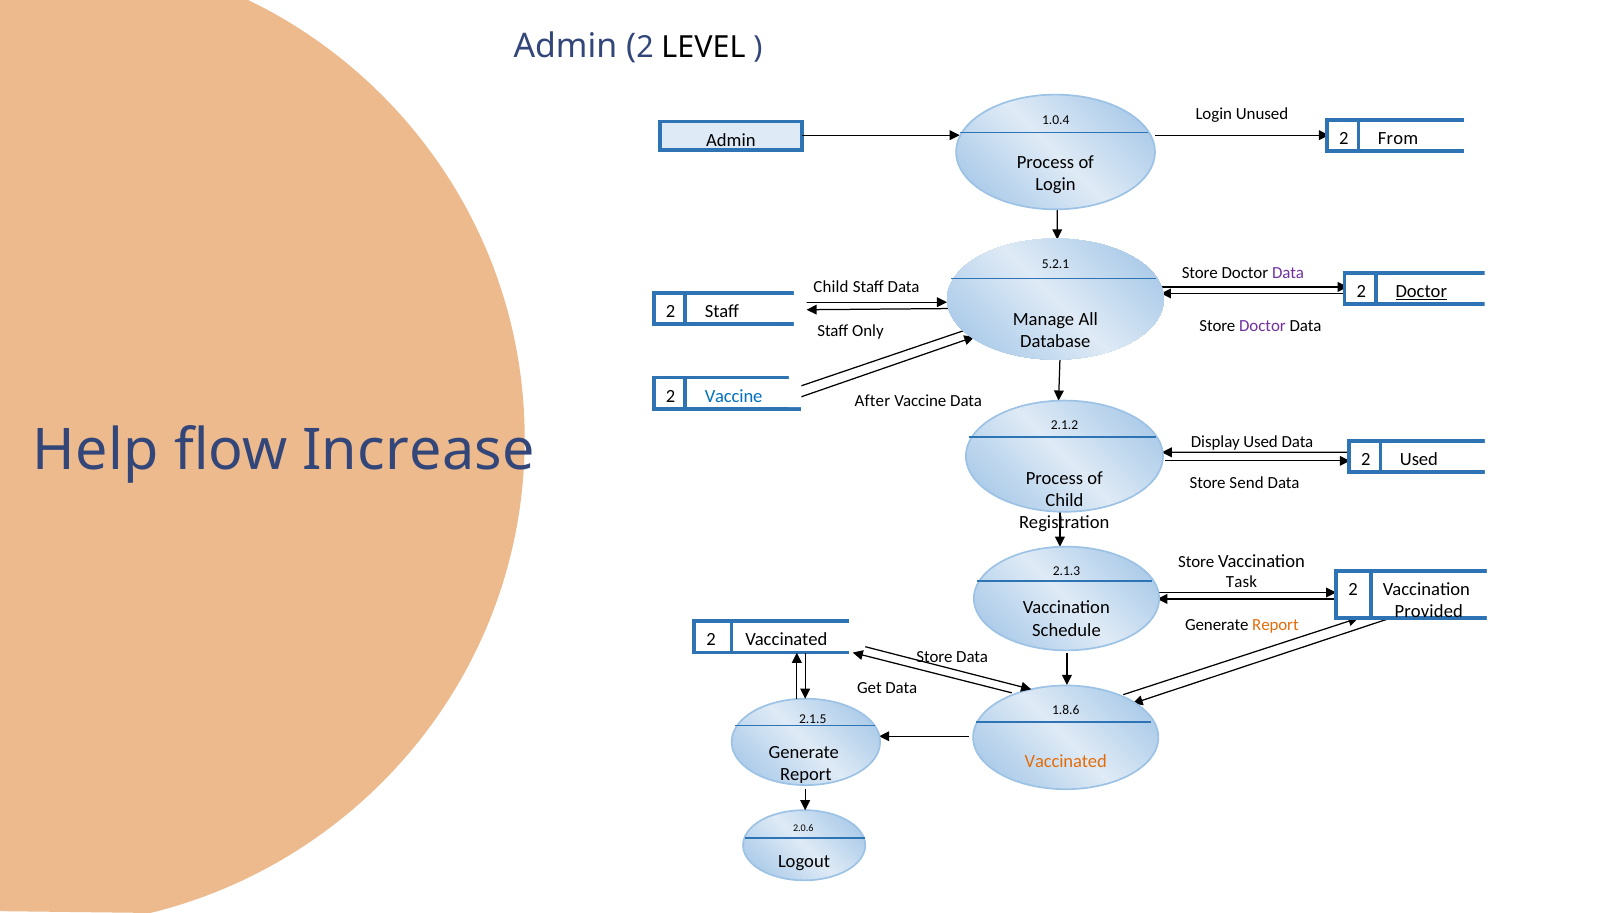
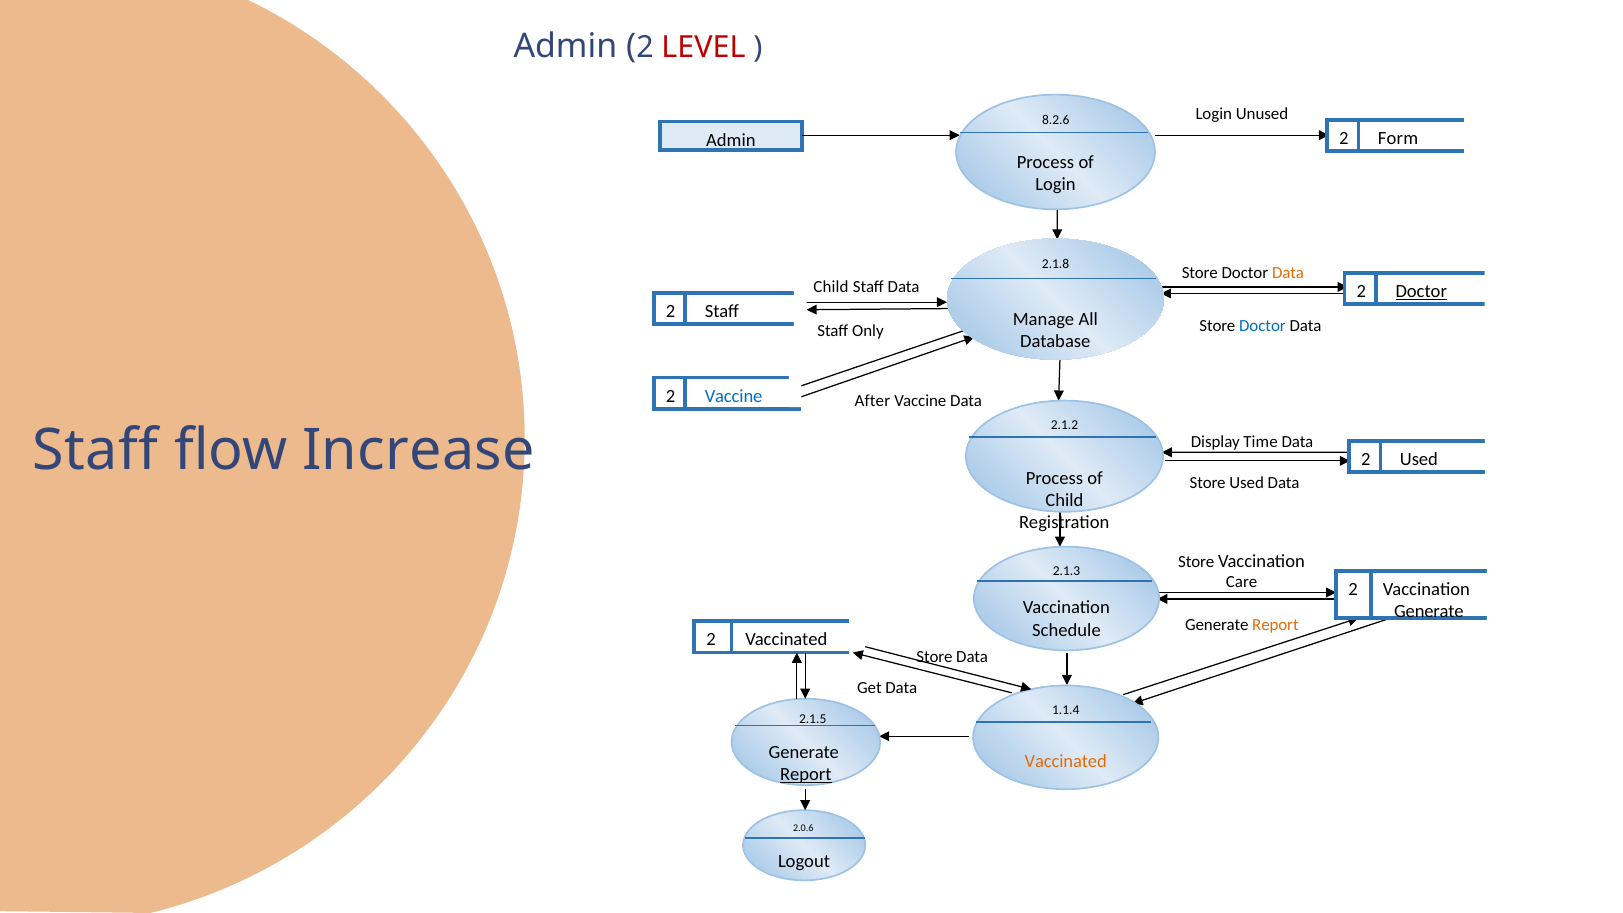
LEVEL colour: black -> red (703, 48)
1.0.4: 1.0.4 -> 8.2.6 (1056, 120)
From: From -> Form (1398, 138)
5.2.1: 5.2.1 -> 2.1.8 (1056, 264)
Data colour: purple -> orange (1288, 273)
Doctor colour: purple -> blue (1262, 326)
Help: Help -> Staff (96, 450)
Used: Used -> Time (1261, 442)
Send: Send -> Used (1247, 483)
Task: Task -> Care (1242, 582)
Provided: Provided -> Generate (1429, 612)
1.8.6: 1.8.6 -> 1.1.4 (1066, 710)
Report underline: none -> present (806, 774)
